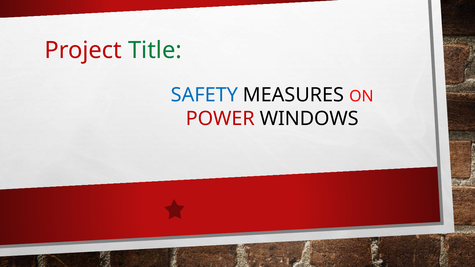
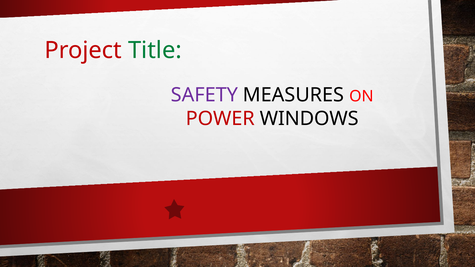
SAFETY colour: blue -> purple (204, 95)
